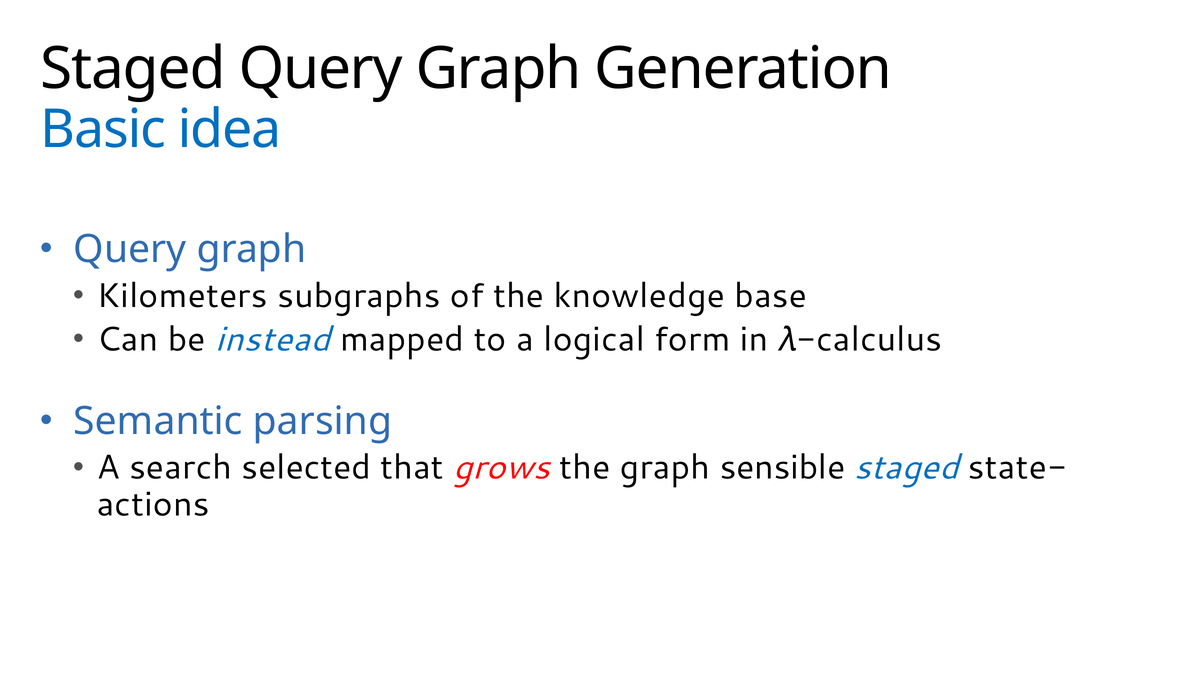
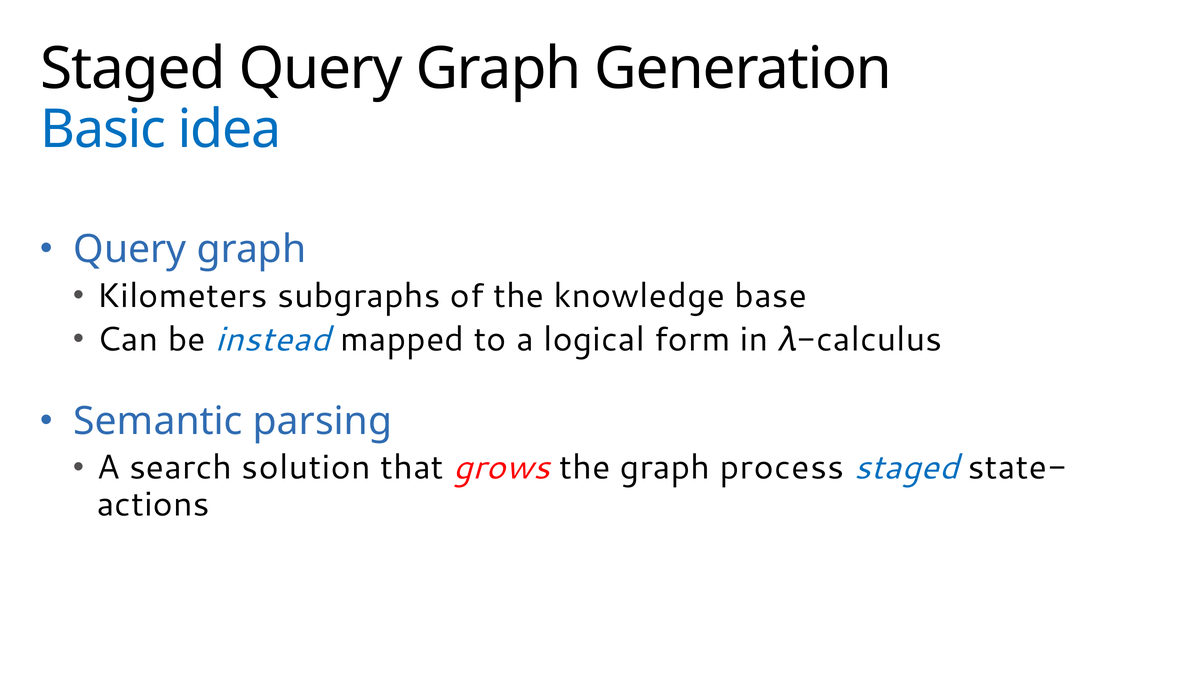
selected: selected -> solution (306, 468)
sensible: sensible -> process (782, 468)
